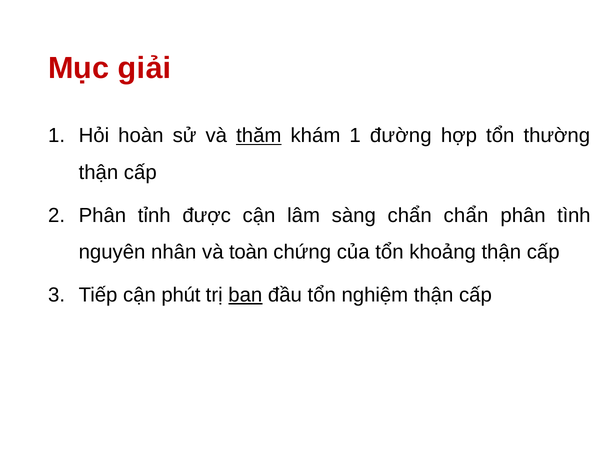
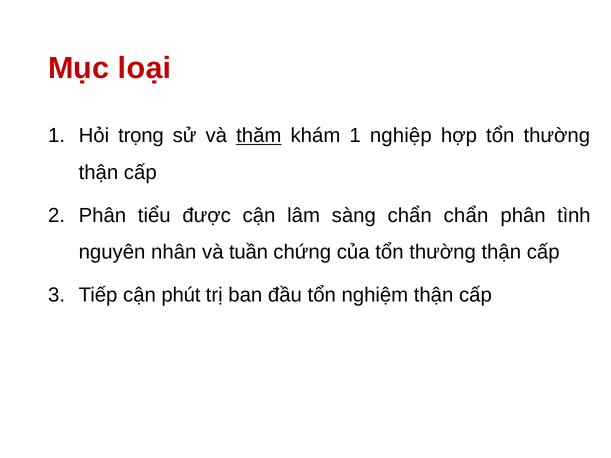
giải: giải -> loại (145, 68)
hoàn: hoàn -> trọng (141, 136)
đường: đường -> nghiệp (401, 136)
tỉnh: tỉnh -> tiểu (154, 216)
toàn: toàn -> tuần (249, 252)
của tổn khoảng: khoảng -> thường (443, 252)
ban underline: present -> none (245, 295)
